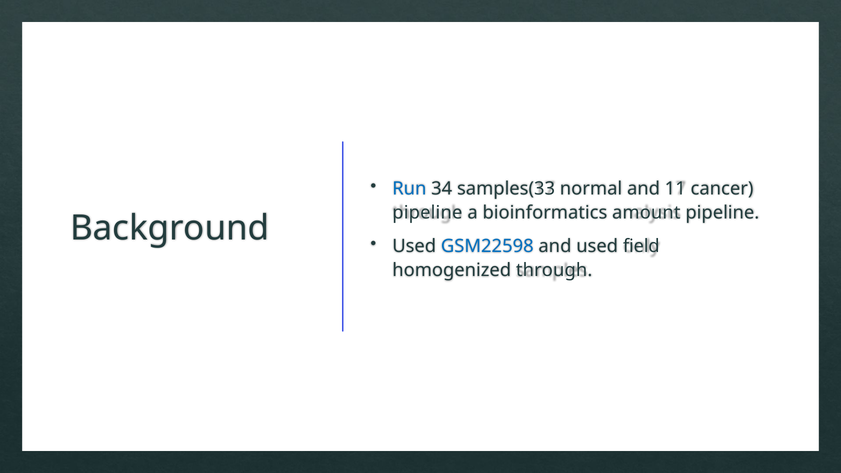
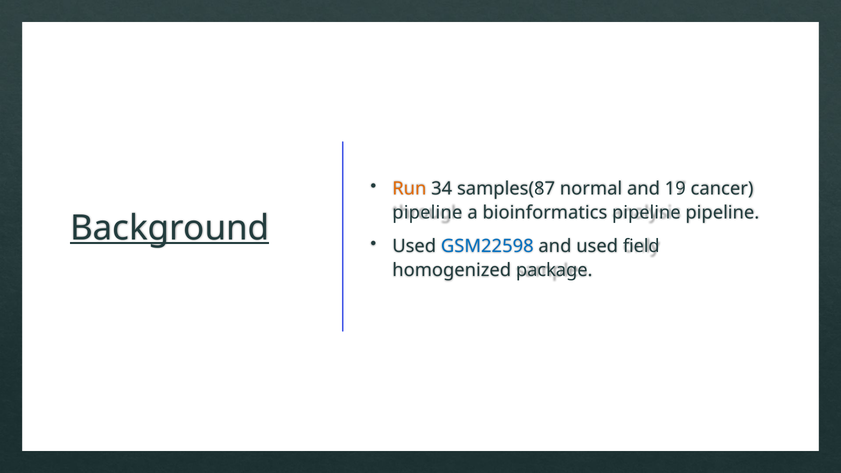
Run colour: blue -> orange (409, 189)
samples(33: samples(33 -> samples(87 (506, 189)
11: 11 -> 19 (675, 189)
bioinformatics amount: amount -> pipeline (646, 213)
Background underline: none -> present (170, 228)
through: through -> package (554, 270)
